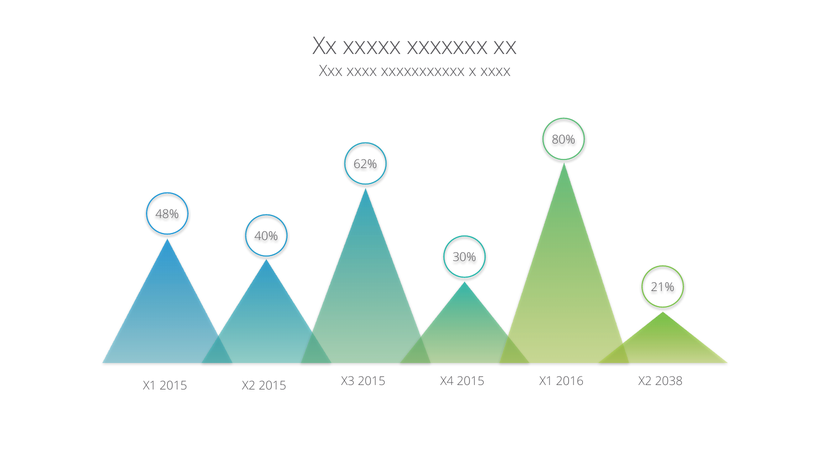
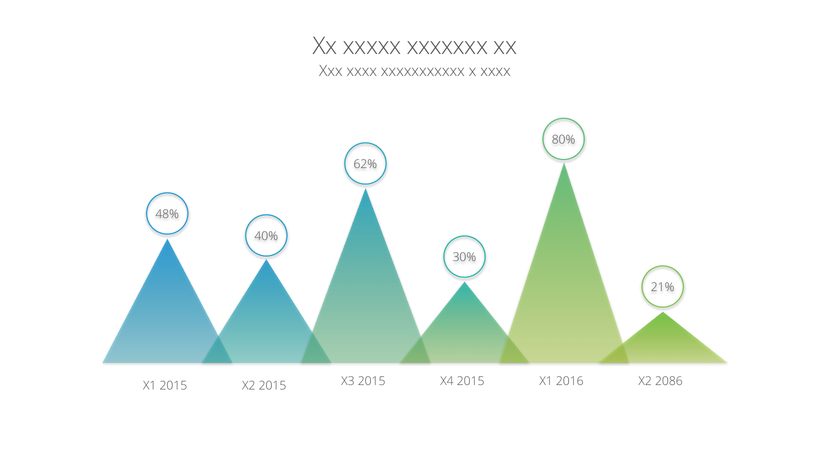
2038: 2038 -> 2086 (669, 381)
